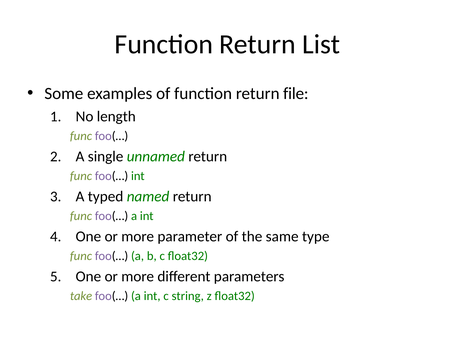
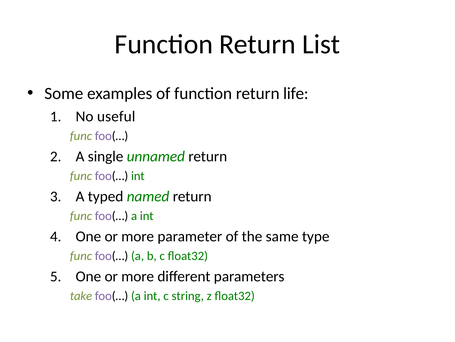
file: file -> life (296, 93)
length: length -> useful (116, 116)
